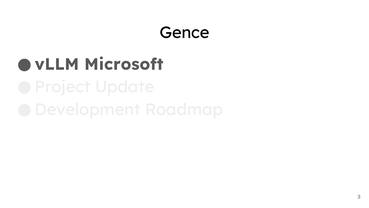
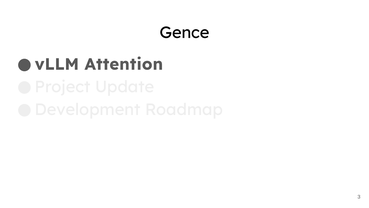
Microsoft: Microsoft -> Attention (124, 64)
